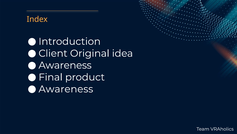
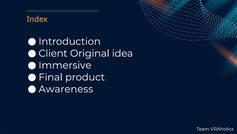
Awareness: Awareness -> Immersive (65, 65)
